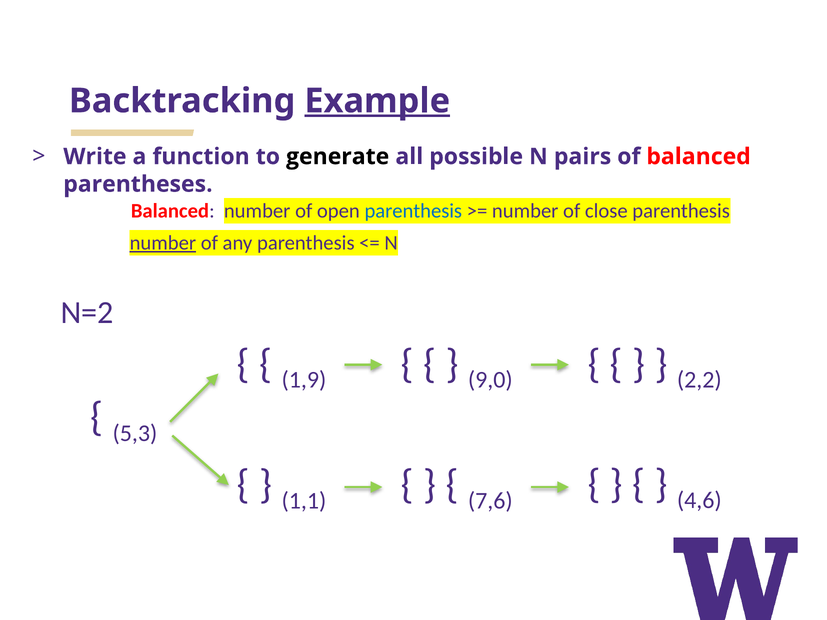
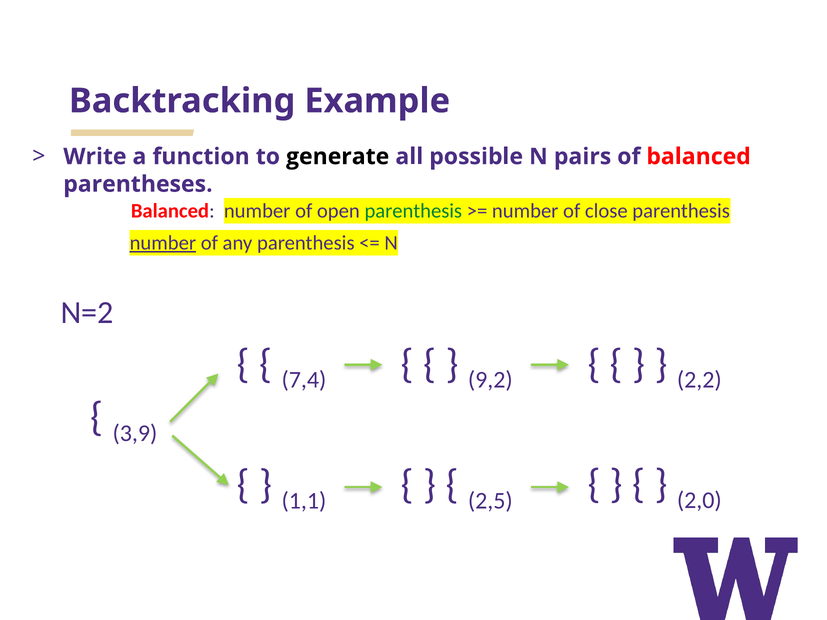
Example underline: present -> none (377, 101)
parenthesis colour: blue -> green (413, 211)
1,9: 1,9 -> 7,4 (304, 380)
9,0: 9,0 -> 9,2 (490, 380)
5,3: 5,3 -> 3,9 (135, 433)
7,6: 7,6 -> 2,5 (490, 501)
4,6: 4,6 -> 2,0 (699, 500)
